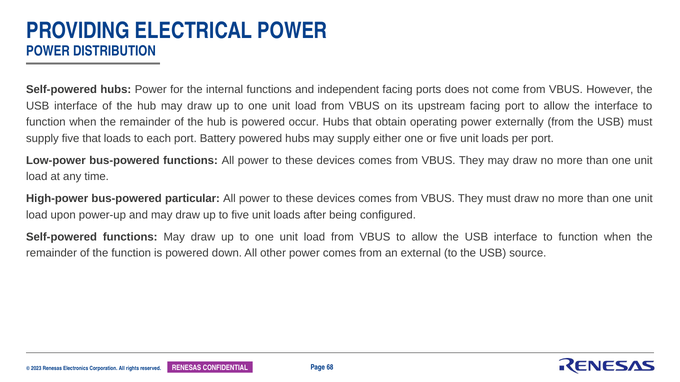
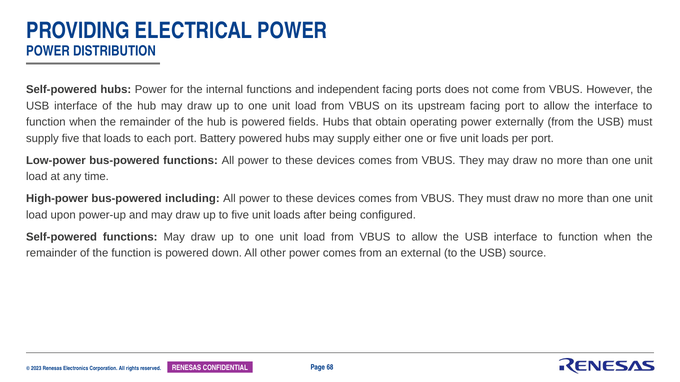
occur: occur -> fields (304, 122)
particular: particular -> including (192, 199)
